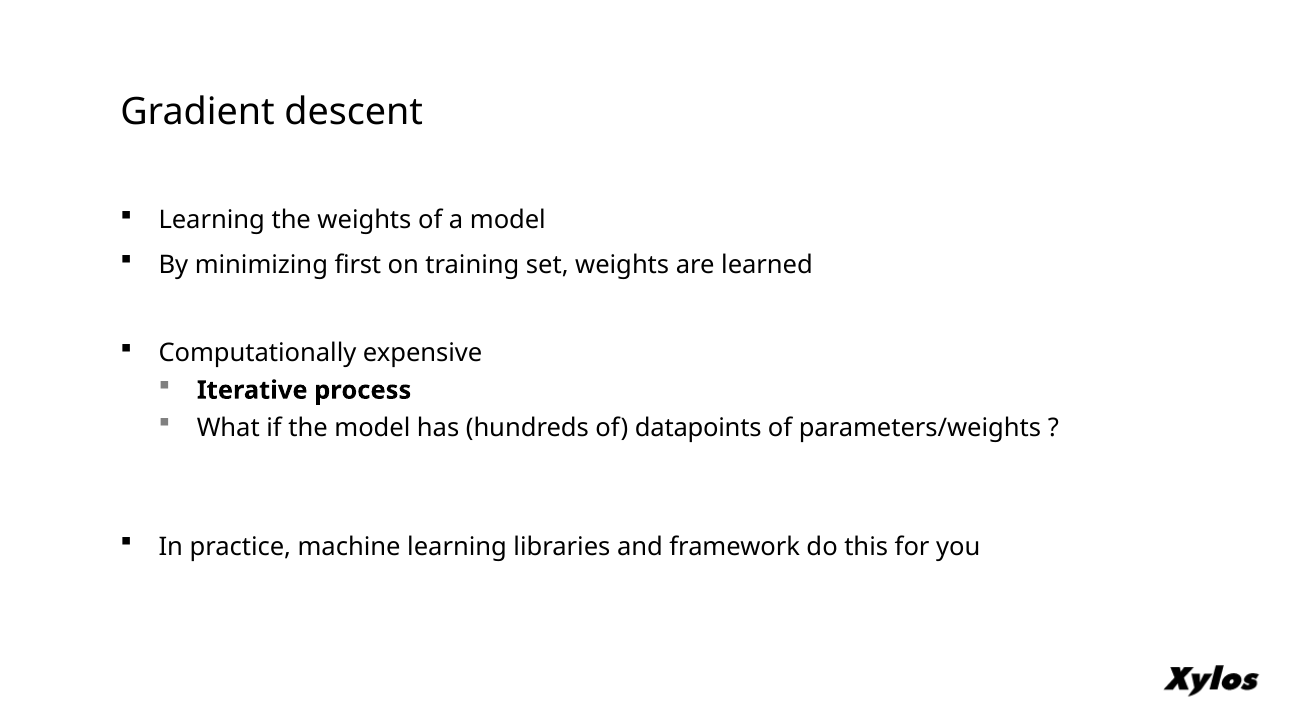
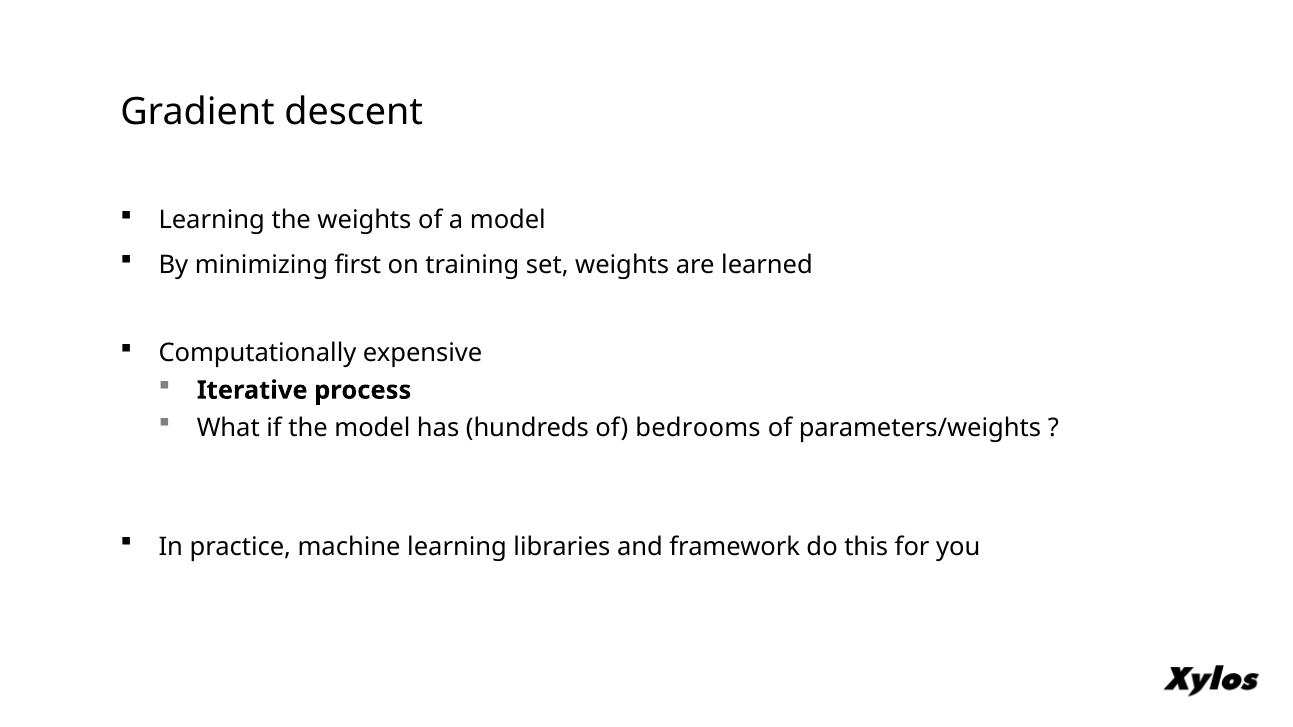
datapoints: datapoints -> bedrooms (698, 428)
